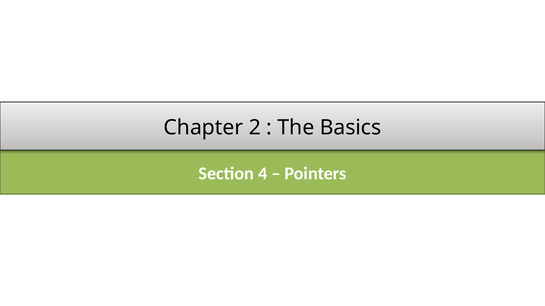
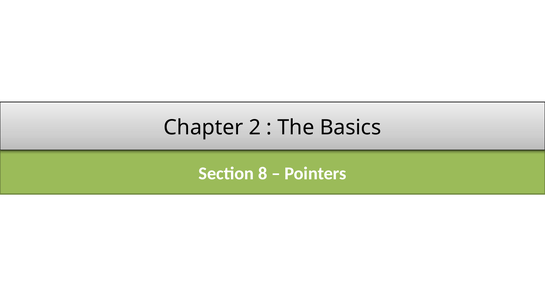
4: 4 -> 8 (263, 174)
